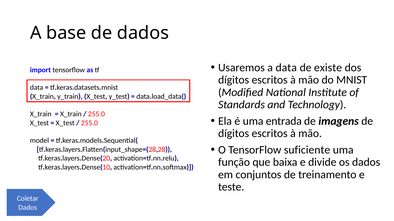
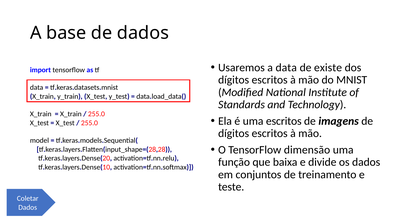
uma entrada: entrada -> escritos (284, 121)
suficiente: suficiente -> dimensão (307, 150)
